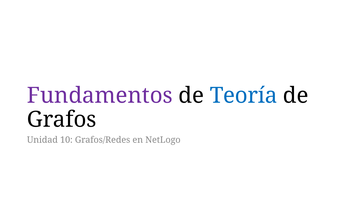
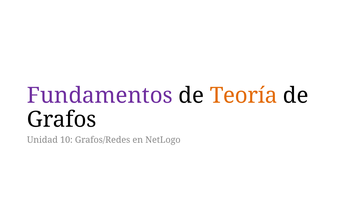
Teoría colour: blue -> orange (244, 96)
